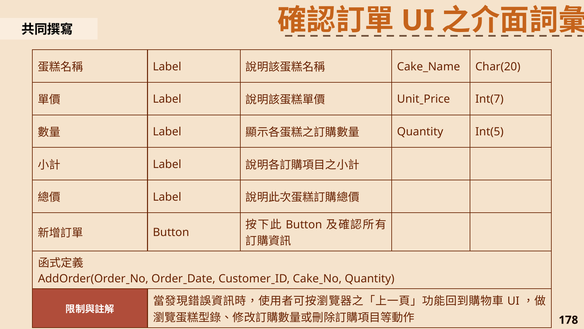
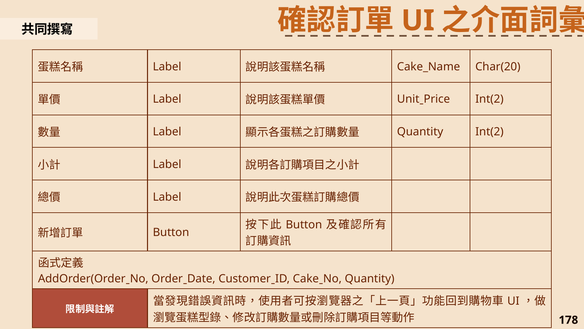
UnitˍPrice Int(7: Int(7 -> Int(2 (489, 99)
Quantity Int(5: Int(5 -> Int(2 (489, 132)
